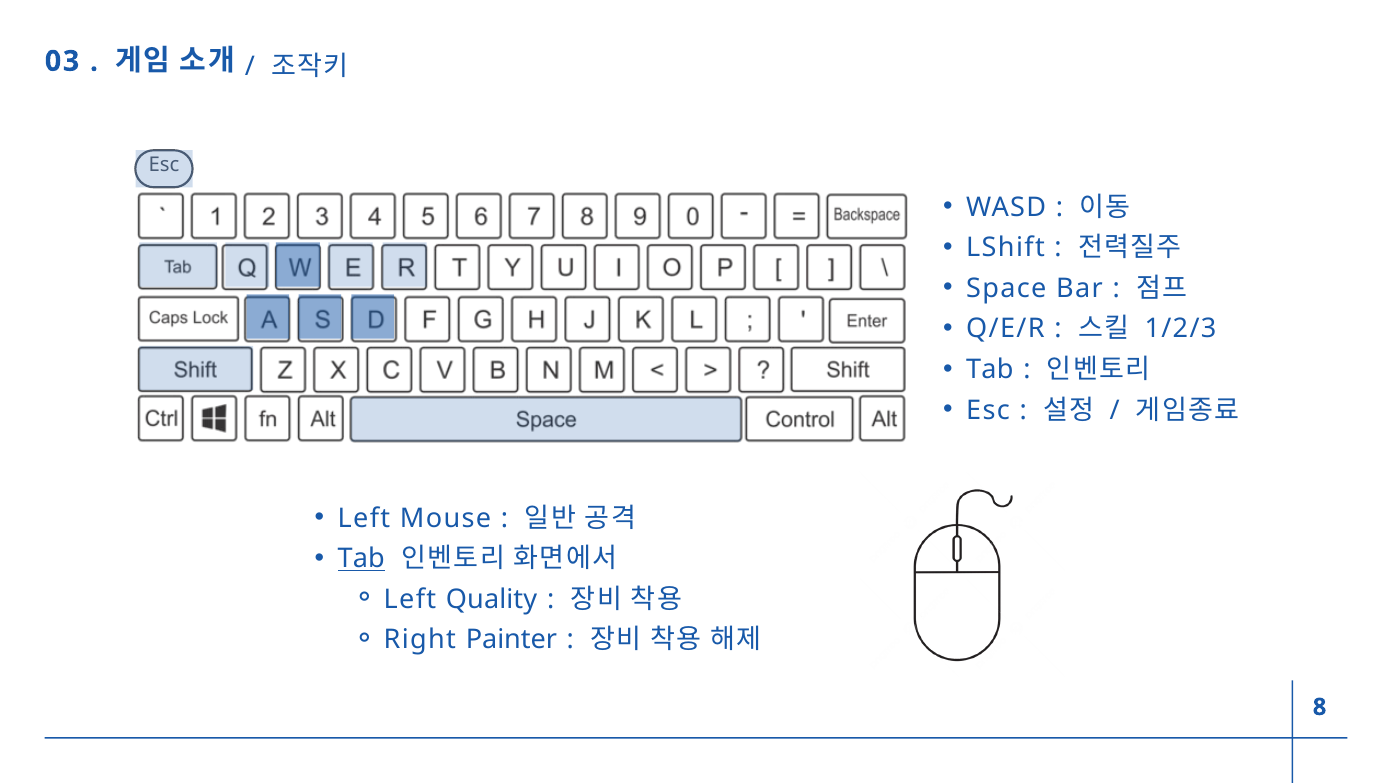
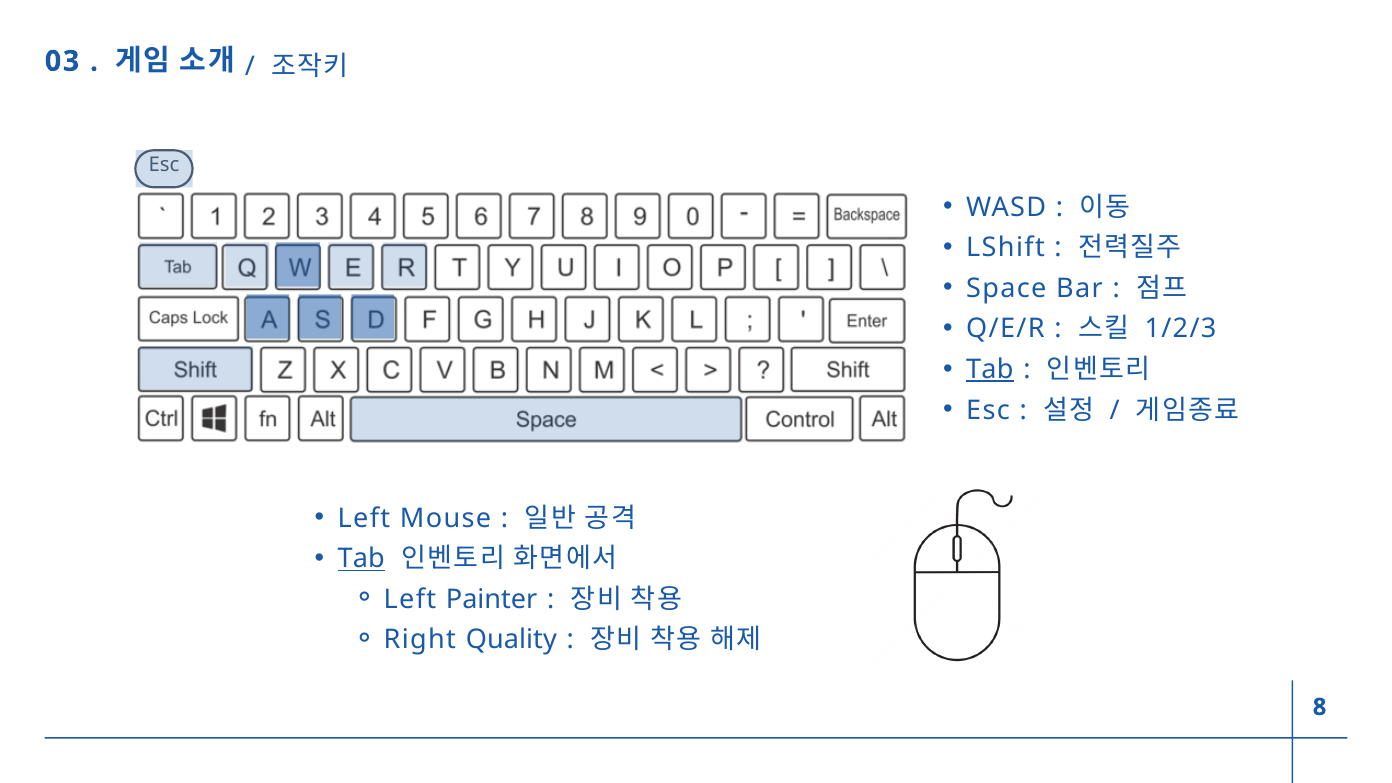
Tab underline: none -> present (990, 370)
Quality: Quality -> Painter (492, 599)
Painter: Painter -> Quality (511, 640)
